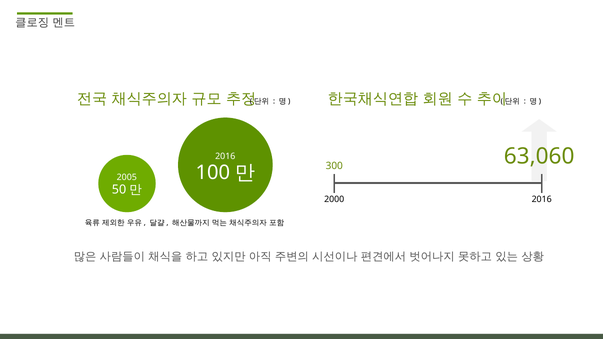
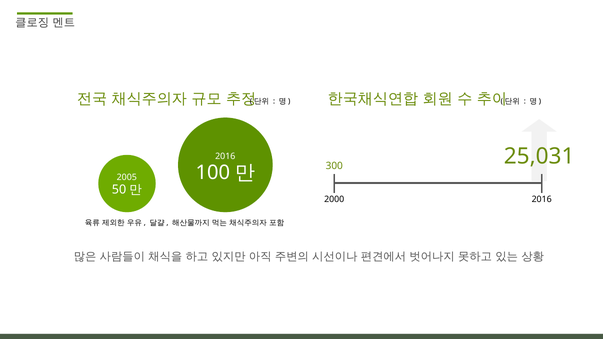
63,060: 63,060 -> 25,031 (539, 156)
